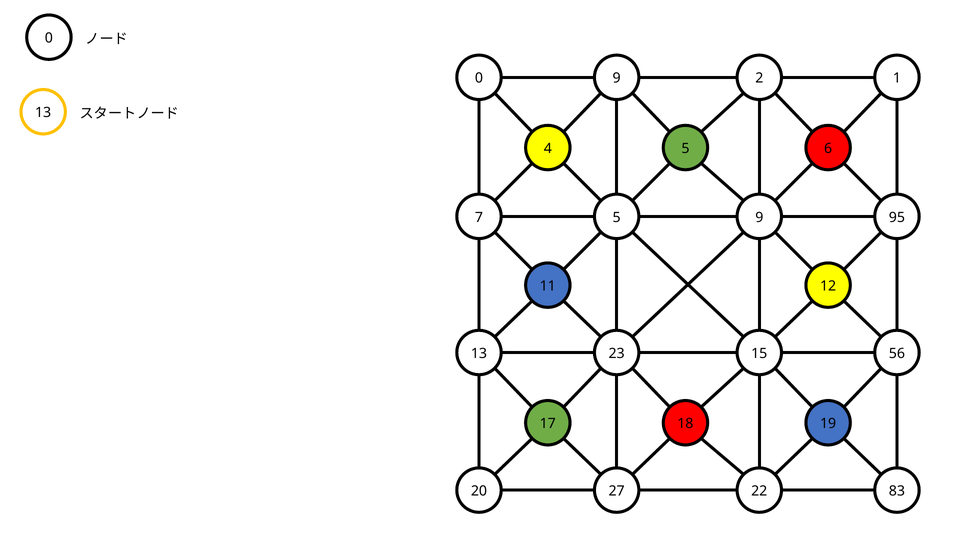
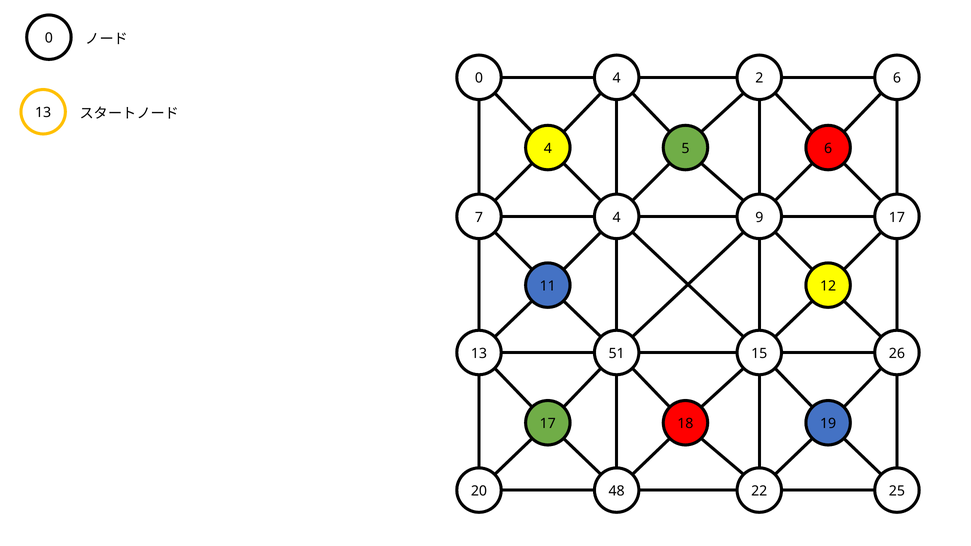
0 9: 9 -> 4 (617, 78)
2 1: 1 -> 6 (897, 78)
7 5: 5 -> 4 (617, 217)
9 95: 95 -> 17 (897, 217)
23: 23 -> 51 (617, 354)
56: 56 -> 26 (897, 354)
27: 27 -> 48 (617, 491)
83: 83 -> 25 (897, 491)
